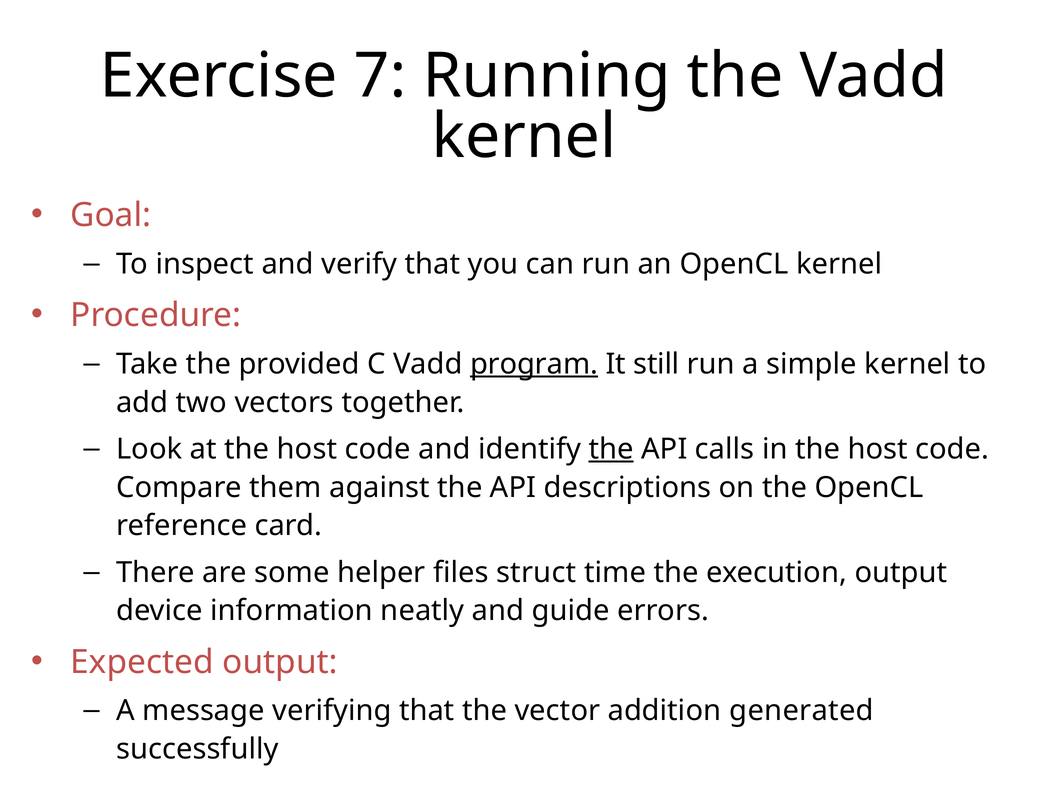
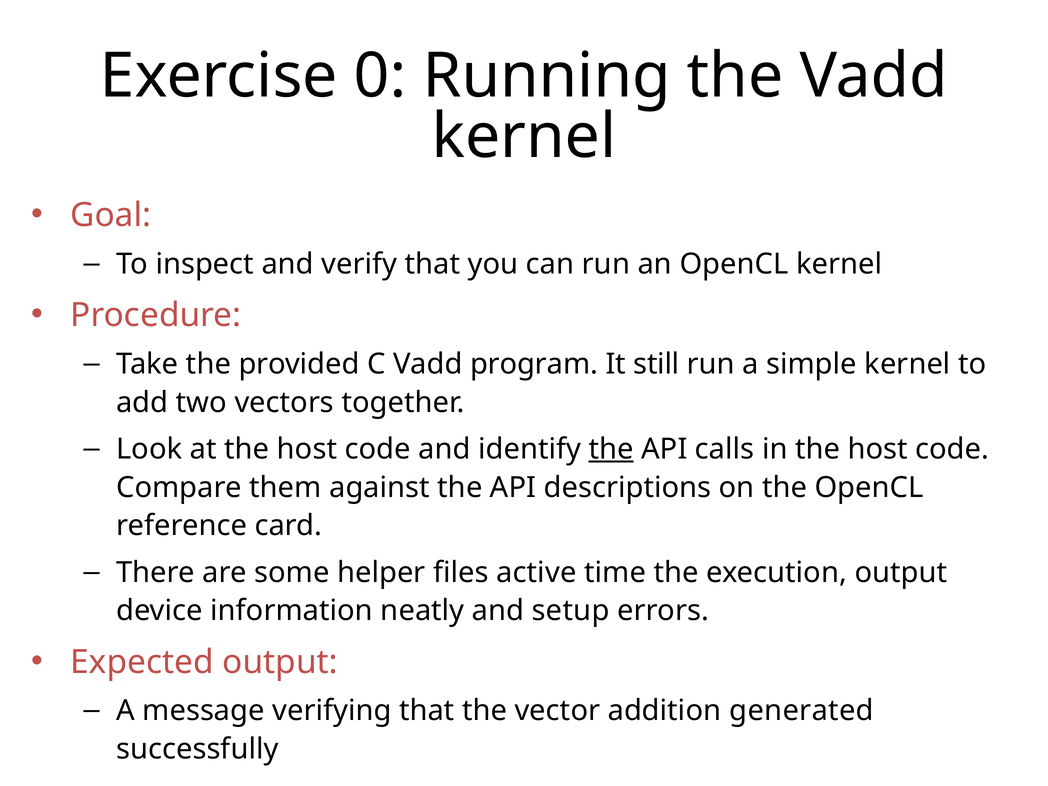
7: 7 -> 0 (380, 76)
program underline: present -> none (534, 364)
struct: struct -> active (536, 572)
guide: guide -> setup (571, 611)
